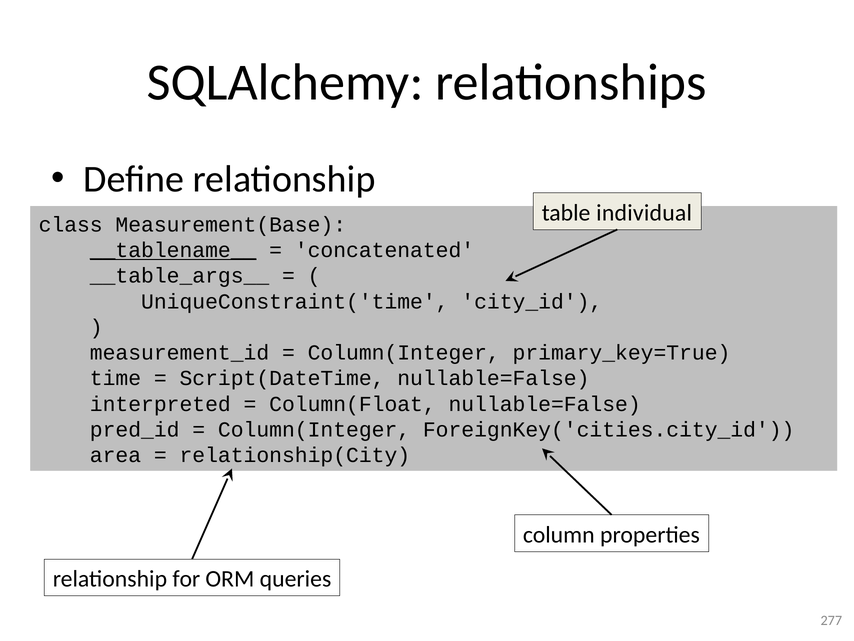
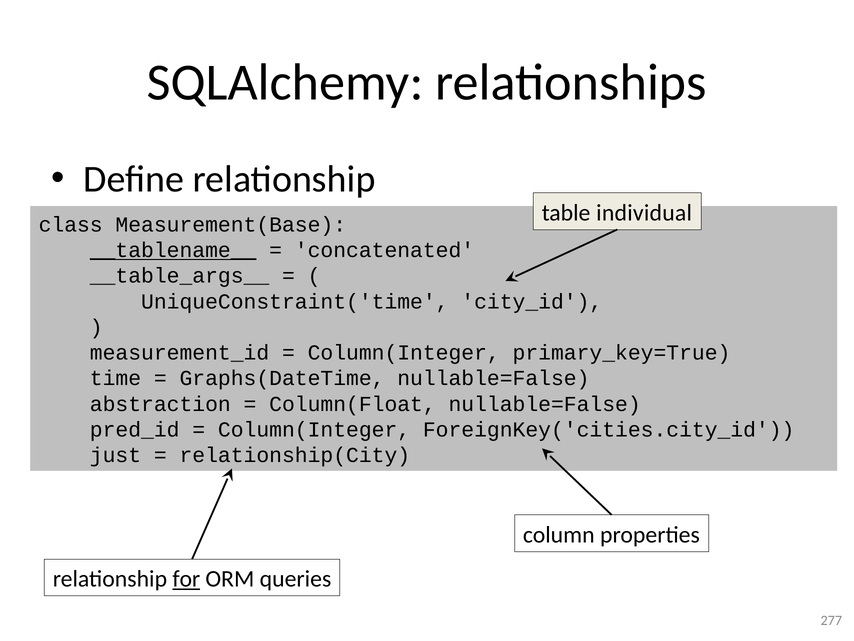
Script(DateTime: Script(DateTime -> Graphs(DateTime (282, 378)
interpreted: interpreted -> abstraction (160, 404)
area: area -> just (115, 455)
for underline: none -> present (186, 579)
